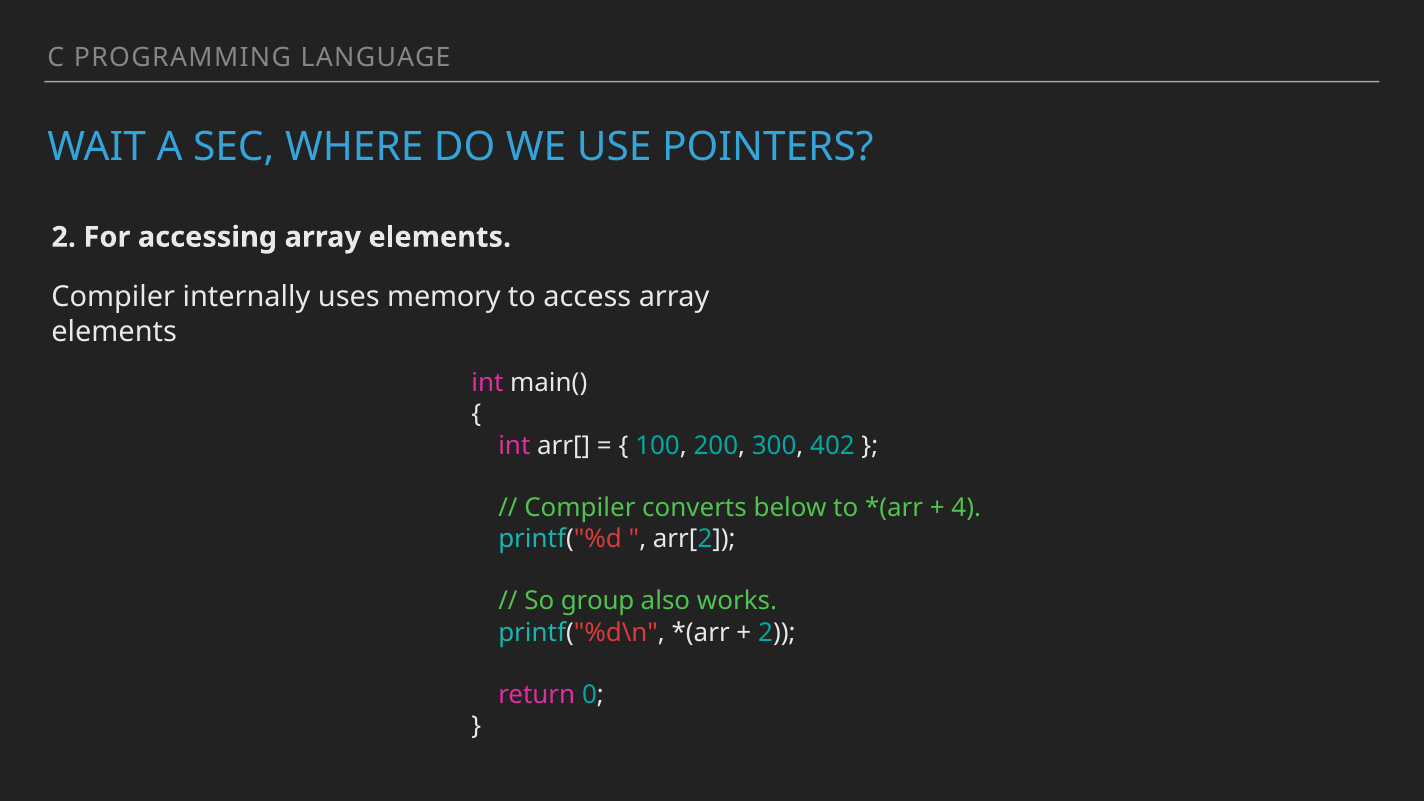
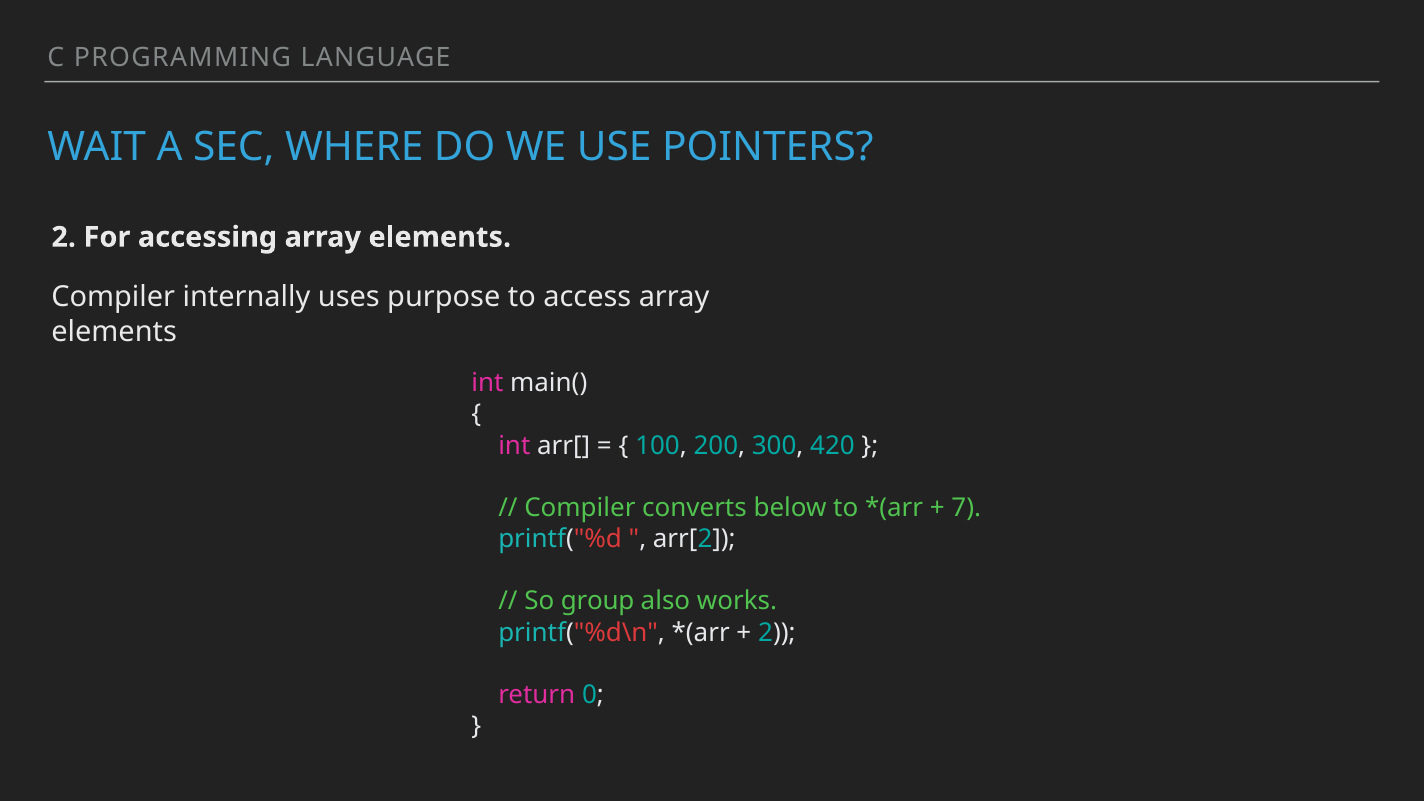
memory: memory -> purpose (444, 297)
402: 402 -> 420 (832, 446)
4: 4 -> 7 (966, 508)
